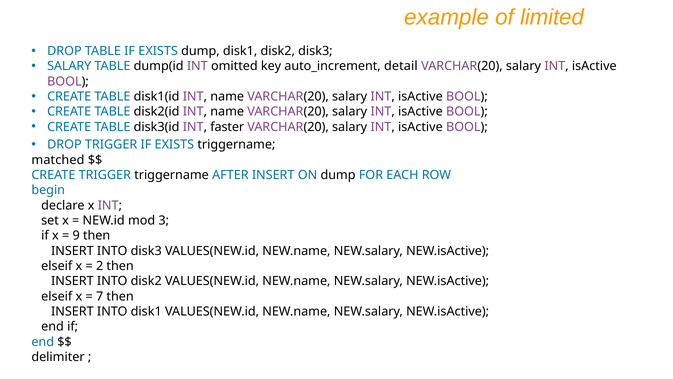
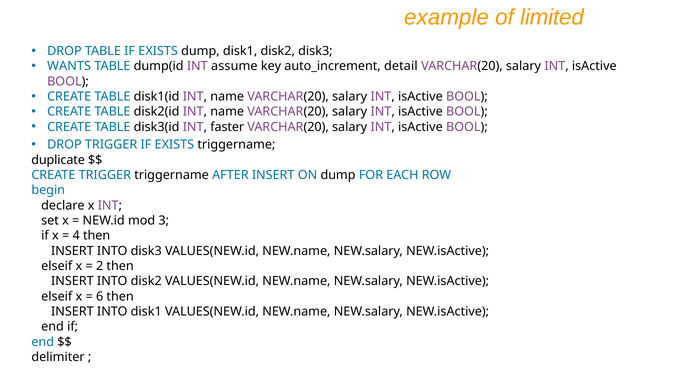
SALARY: SALARY -> WANTS (69, 66)
omitted: omitted -> assume (234, 66)
matched: matched -> duplicate (58, 160)
9: 9 -> 4 (76, 235)
7: 7 -> 6 (100, 296)
